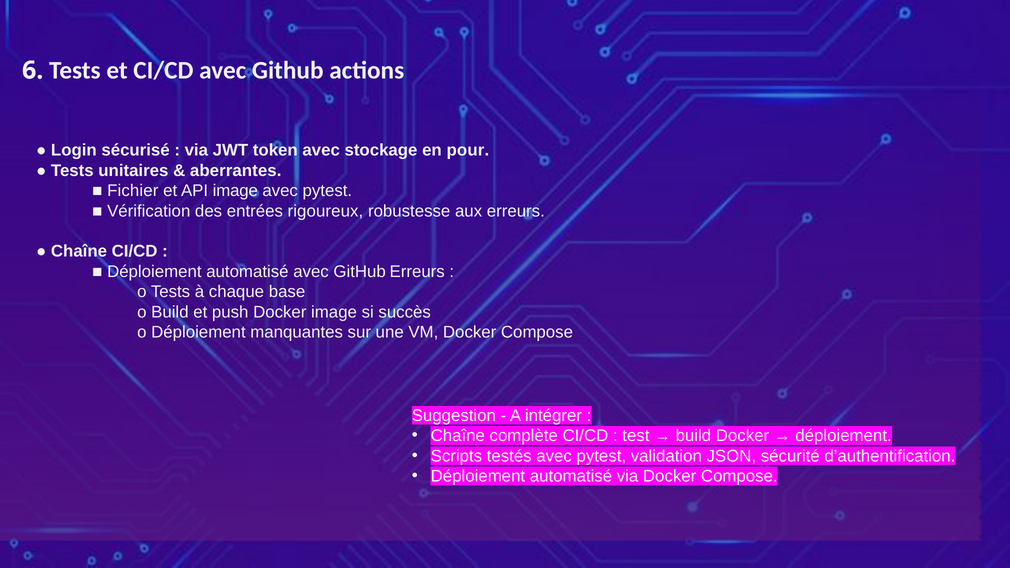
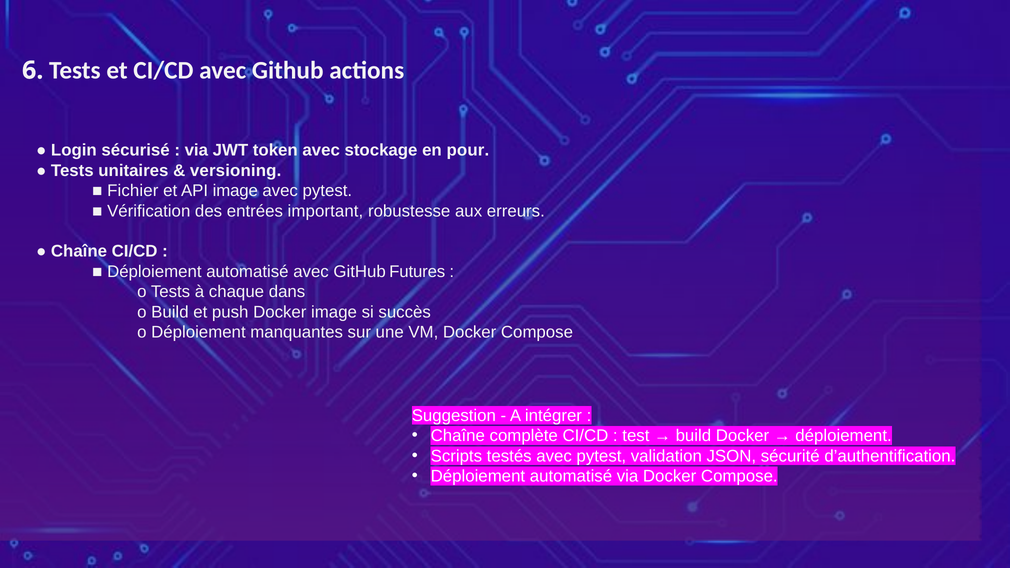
aberrantes: aberrantes -> versioning (236, 171)
rigoureux: rigoureux -> important (325, 211)
GitHub Erreurs: Erreurs -> Futures (417, 272)
base: base -> dans (287, 292)
